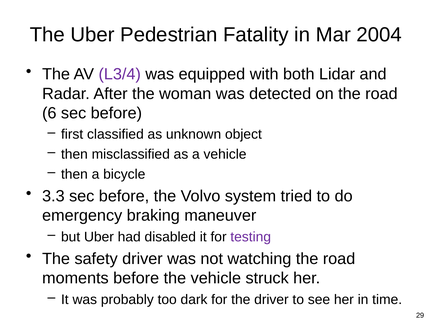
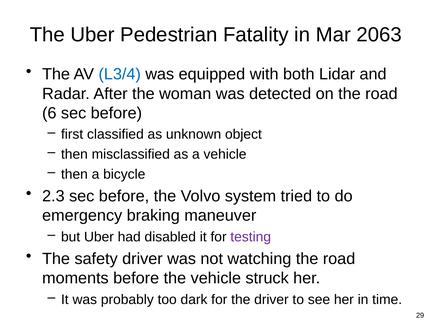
2004: 2004 -> 2063 (379, 35)
L3/4 colour: purple -> blue (120, 74)
3.3: 3.3 -> 2.3 (53, 196)
